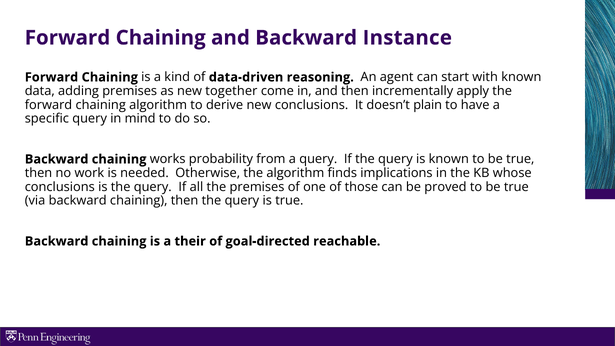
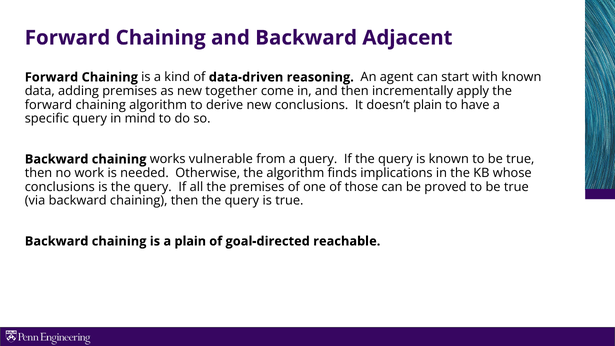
Instance: Instance -> Adjacent (407, 38)
probability: probability -> vulnerable (221, 159)
a their: their -> plain (190, 241)
